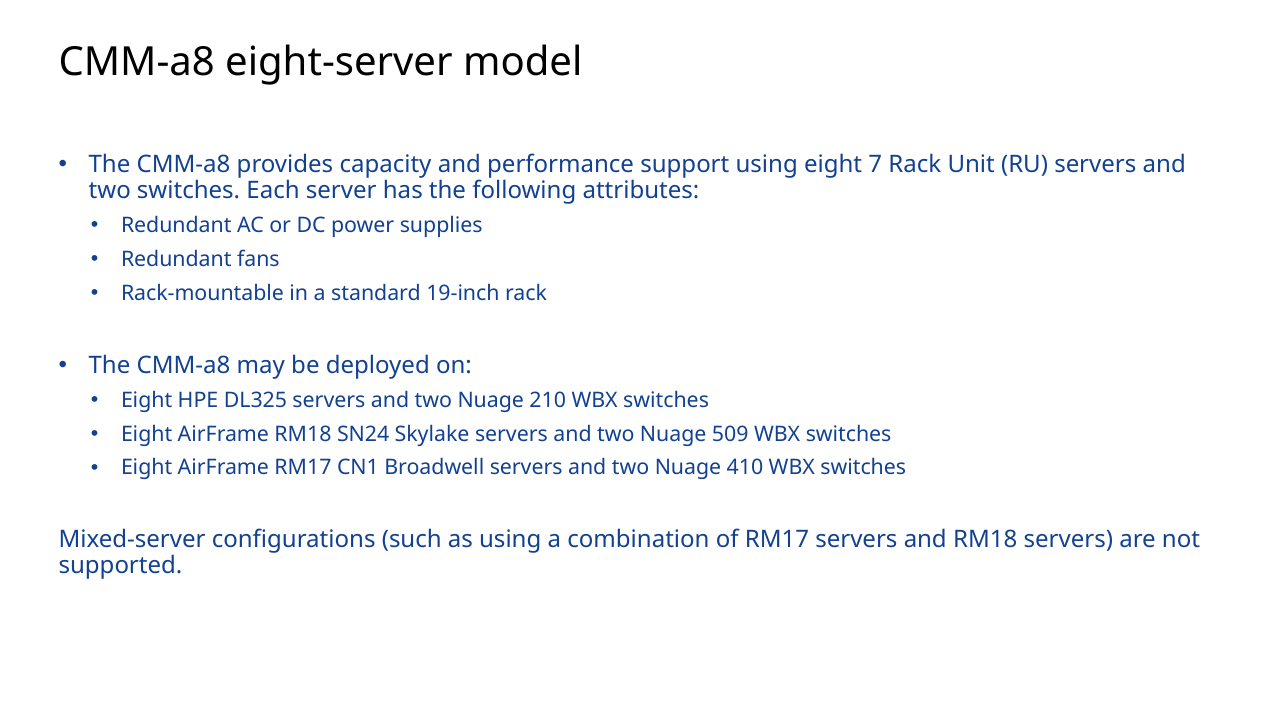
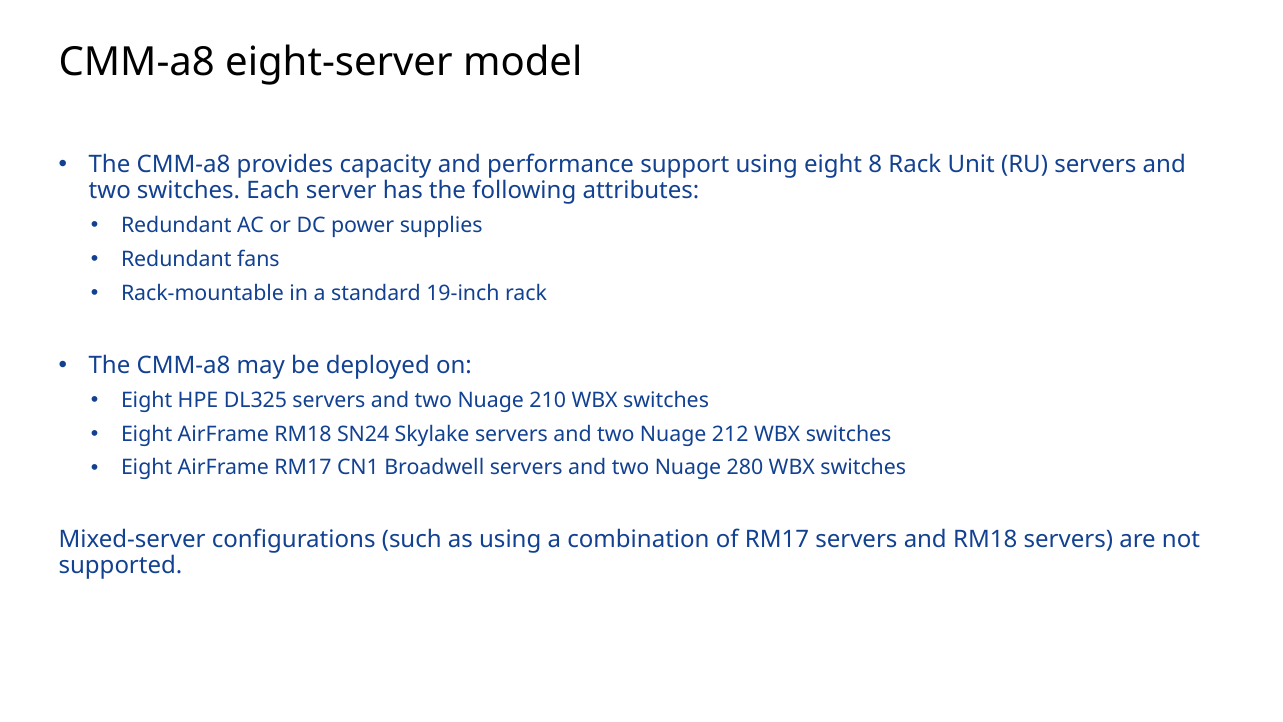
7: 7 -> 8 (875, 164)
509: 509 -> 212 (730, 434)
410: 410 -> 280 (745, 468)
